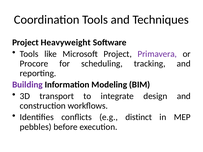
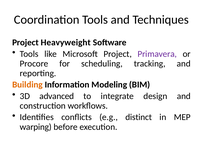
Building colour: purple -> orange (27, 85)
transport: transport -> advanced (57, 96)
pebbles: pebbles -> warping (36, 127)
